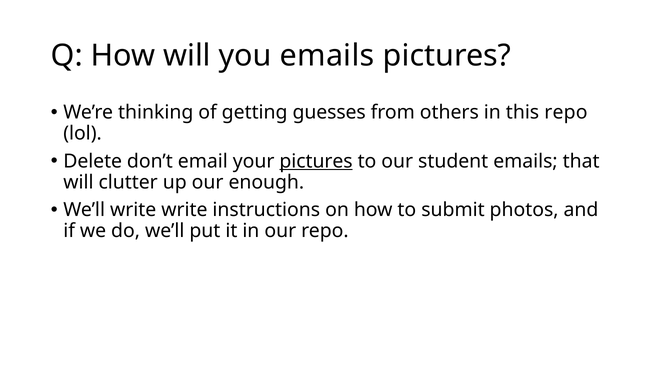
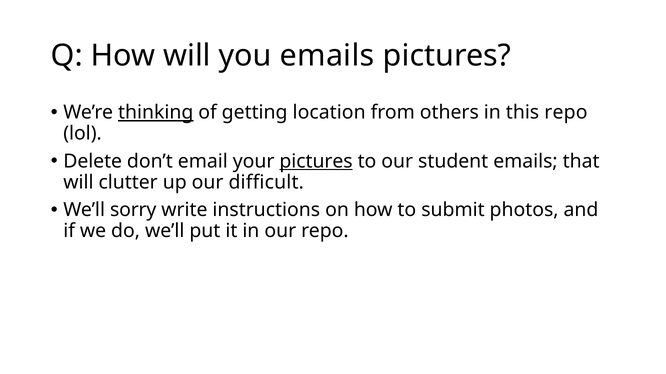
thinking underline: none -> present (156, 113)
guesses: guesses -> location (329, 113)
enough: enough -> difficult (266, 182)
We’ll write: write -> sorry (133, 210)
